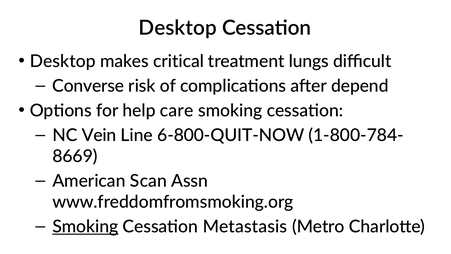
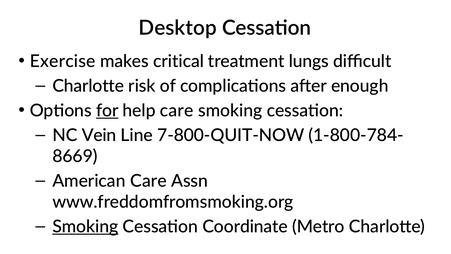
Desktop: Desktop -> Exercise (63, 61)
Converse: Converse -> Charlotte (88, 86)
depend: depend -> enough (360, 86)
for underline: none -> present (107, 111)
6-800-QUIT-NOW: 6-800-QUIT-NOW -> 7-800-QUIT-NOW (231, 135)
American Scan: Scan -> Care (148, 181)
Metastasis: Metastasis -> Coordinate (245, 226)
